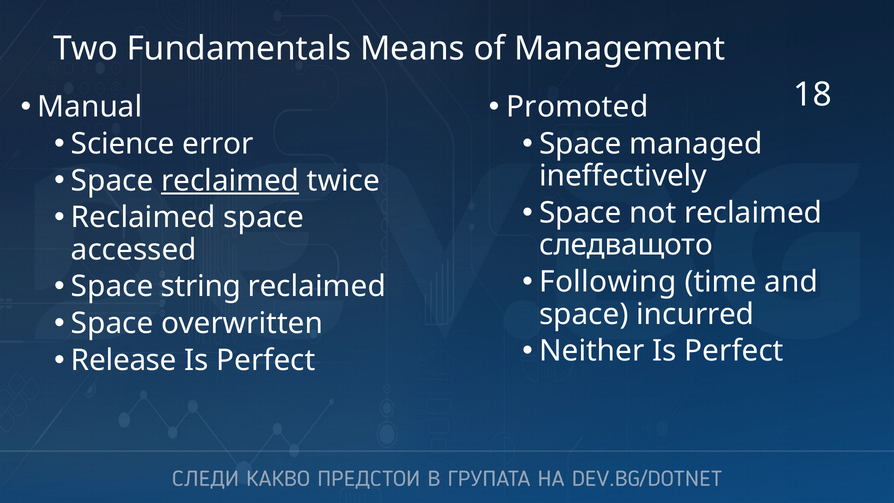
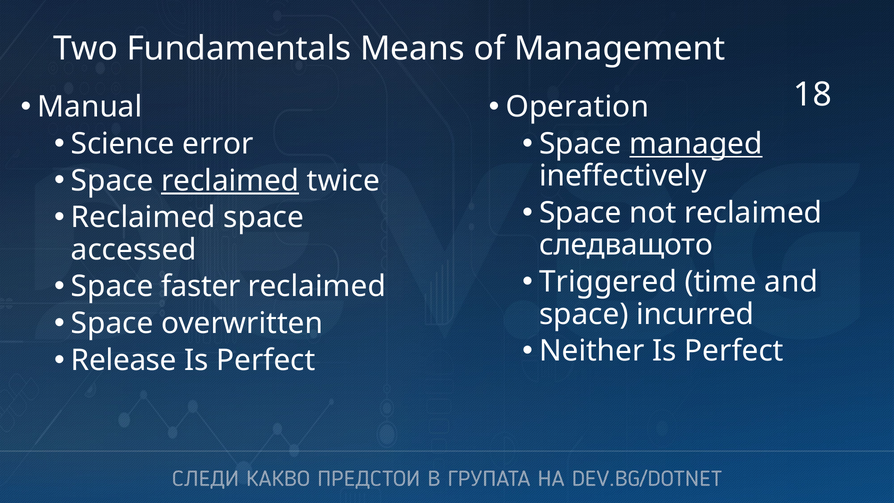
Promoted: Promoted -> Operation (577, 107)
managed underline: none -> present (696, 144)
Following: Following -> Triggered (608, 282)
string: string -> faster (201, 287)
